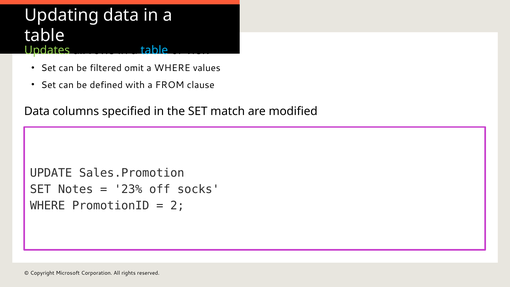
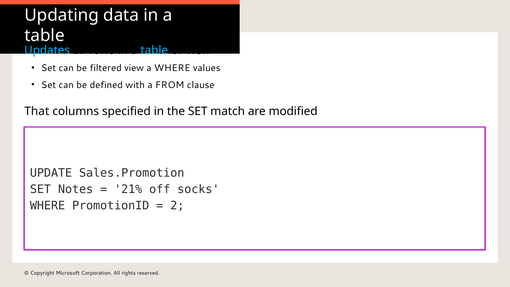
Updates colour: light green -> light blue (47, 50)
filtered omit: omit -> view (134, 68)
Data: Data -> That (37, 111)
23%: 23% -> 21% (128, 189)
